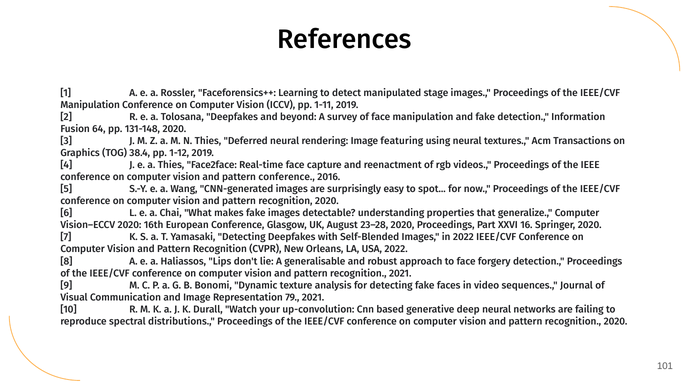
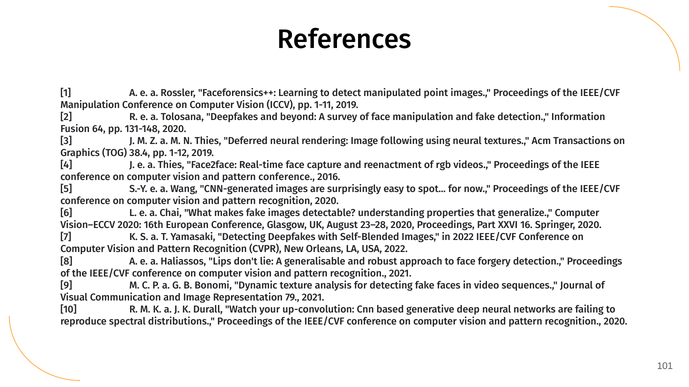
stage: stage -> point (436, 93)
featuring: featuring -> following (402, 141)
